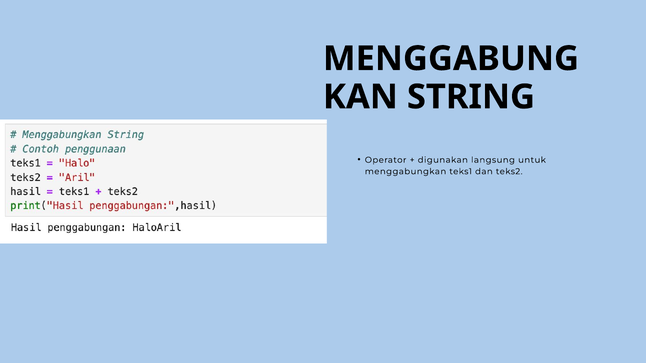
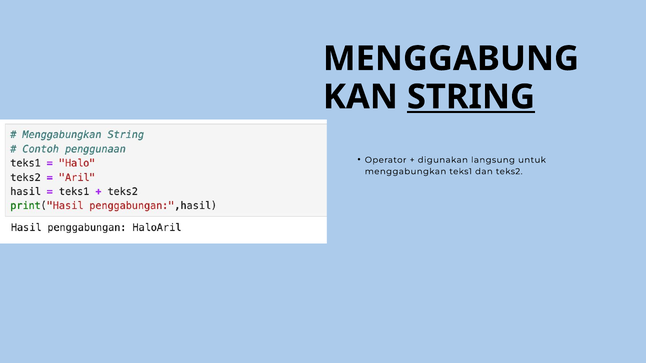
STRING underline: none -> present (471, 97)
